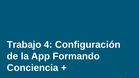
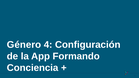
Trabajo: Trabajo -> Género (24, 45)
